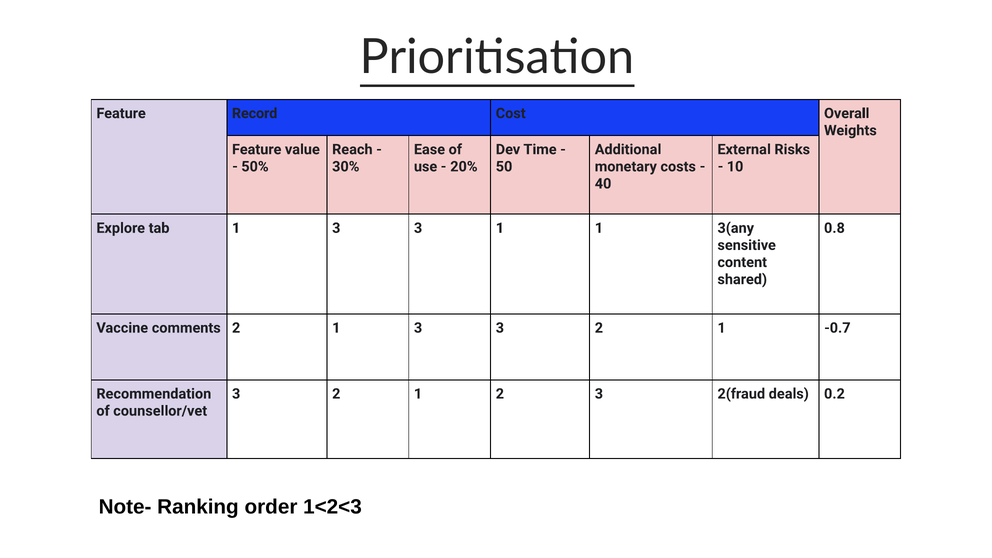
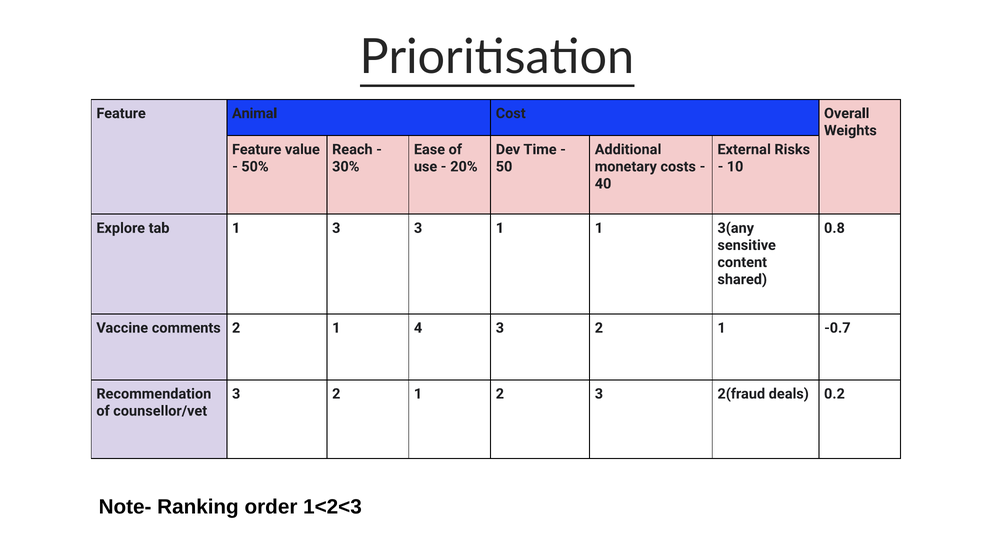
Record: Record -> Animal (255, 113)
2 1 3: 3 -> 4 (418, 328)
